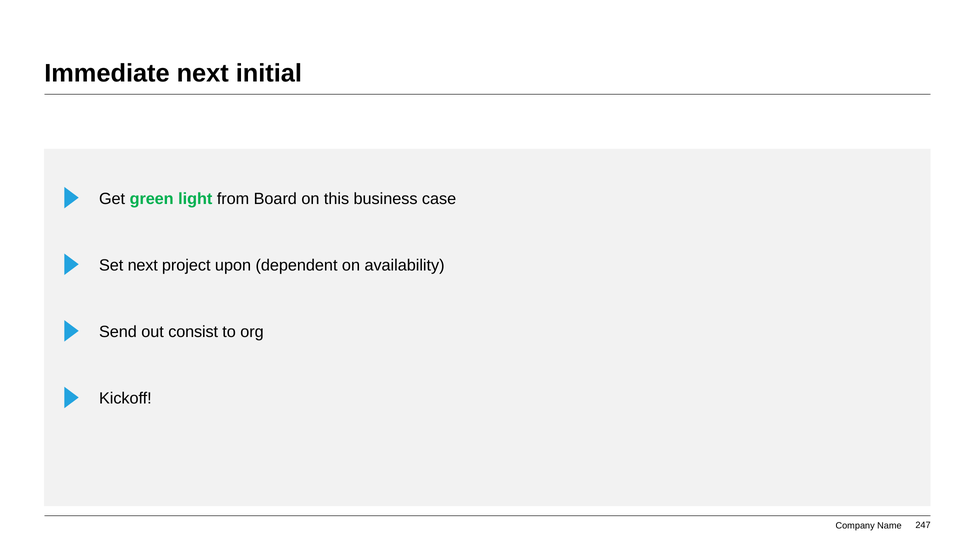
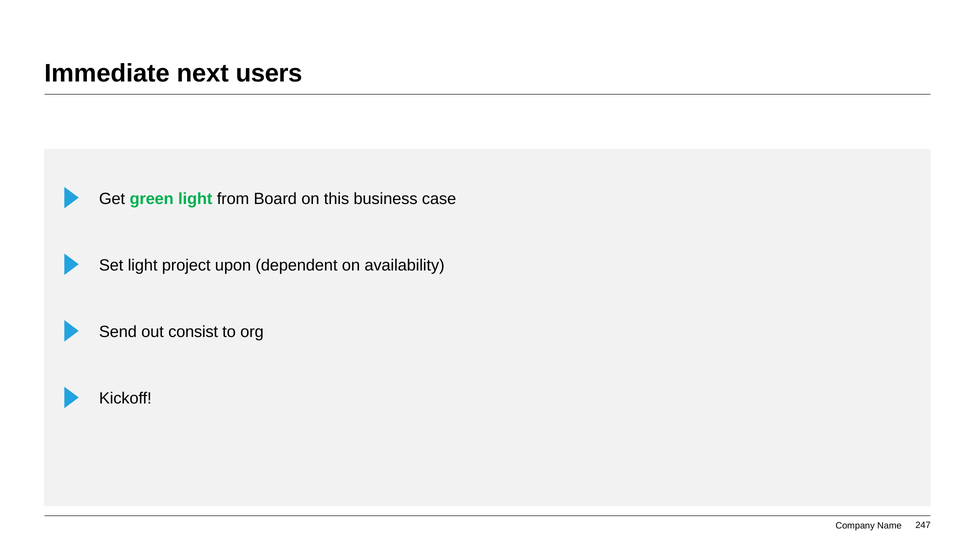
initial: initial -> users (269, 73)
Set next: next -> light (143, 266)
